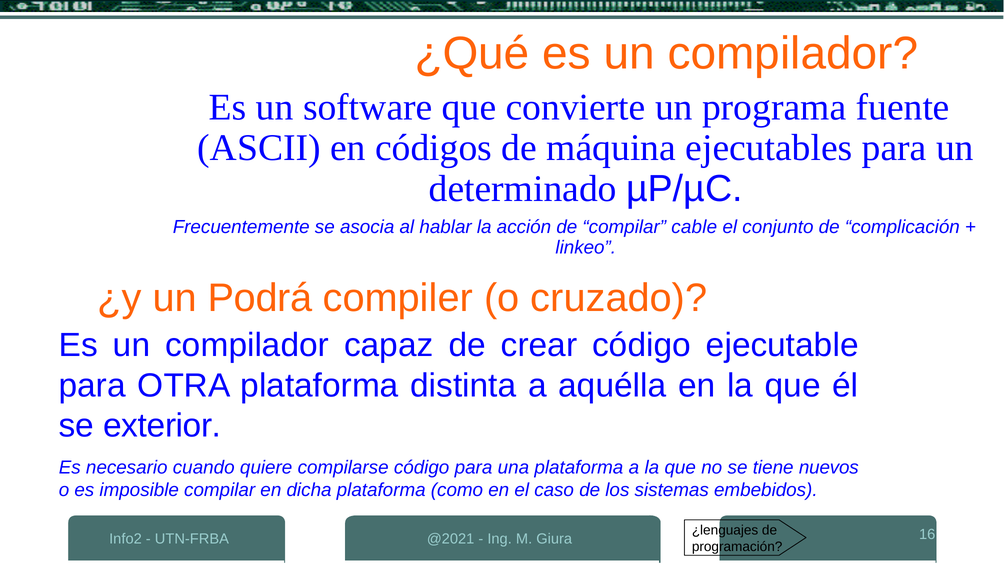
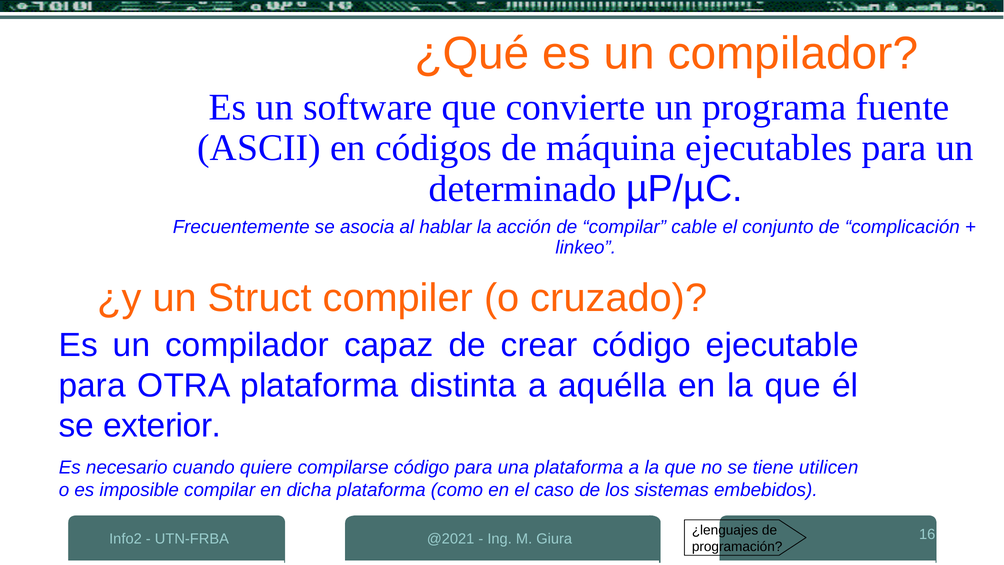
Podrá: Podrá -> Struct (260, 298)
nuevos: nuevos -> utilicen (829, 467)
